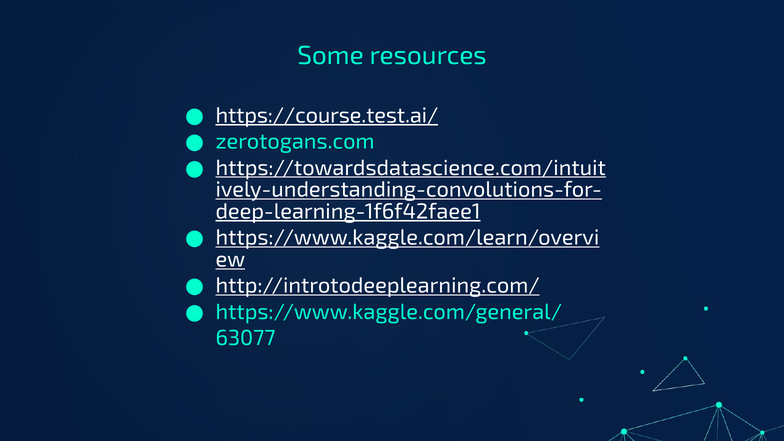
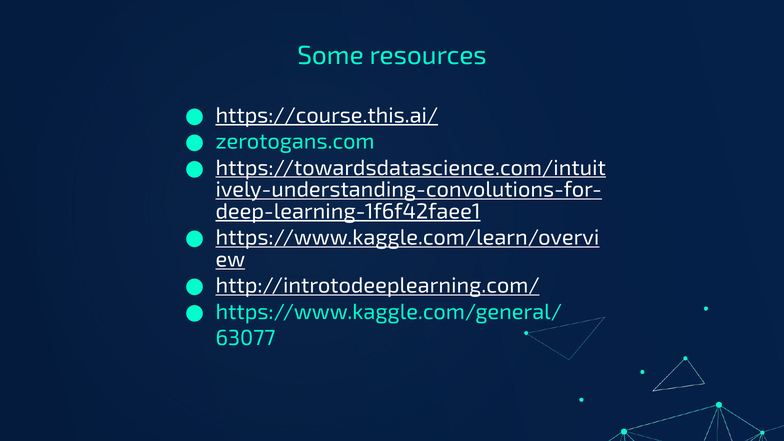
https://course.test.ai/: https://course.test.ai/ -> https://course.this.ai/ (327, 115)
